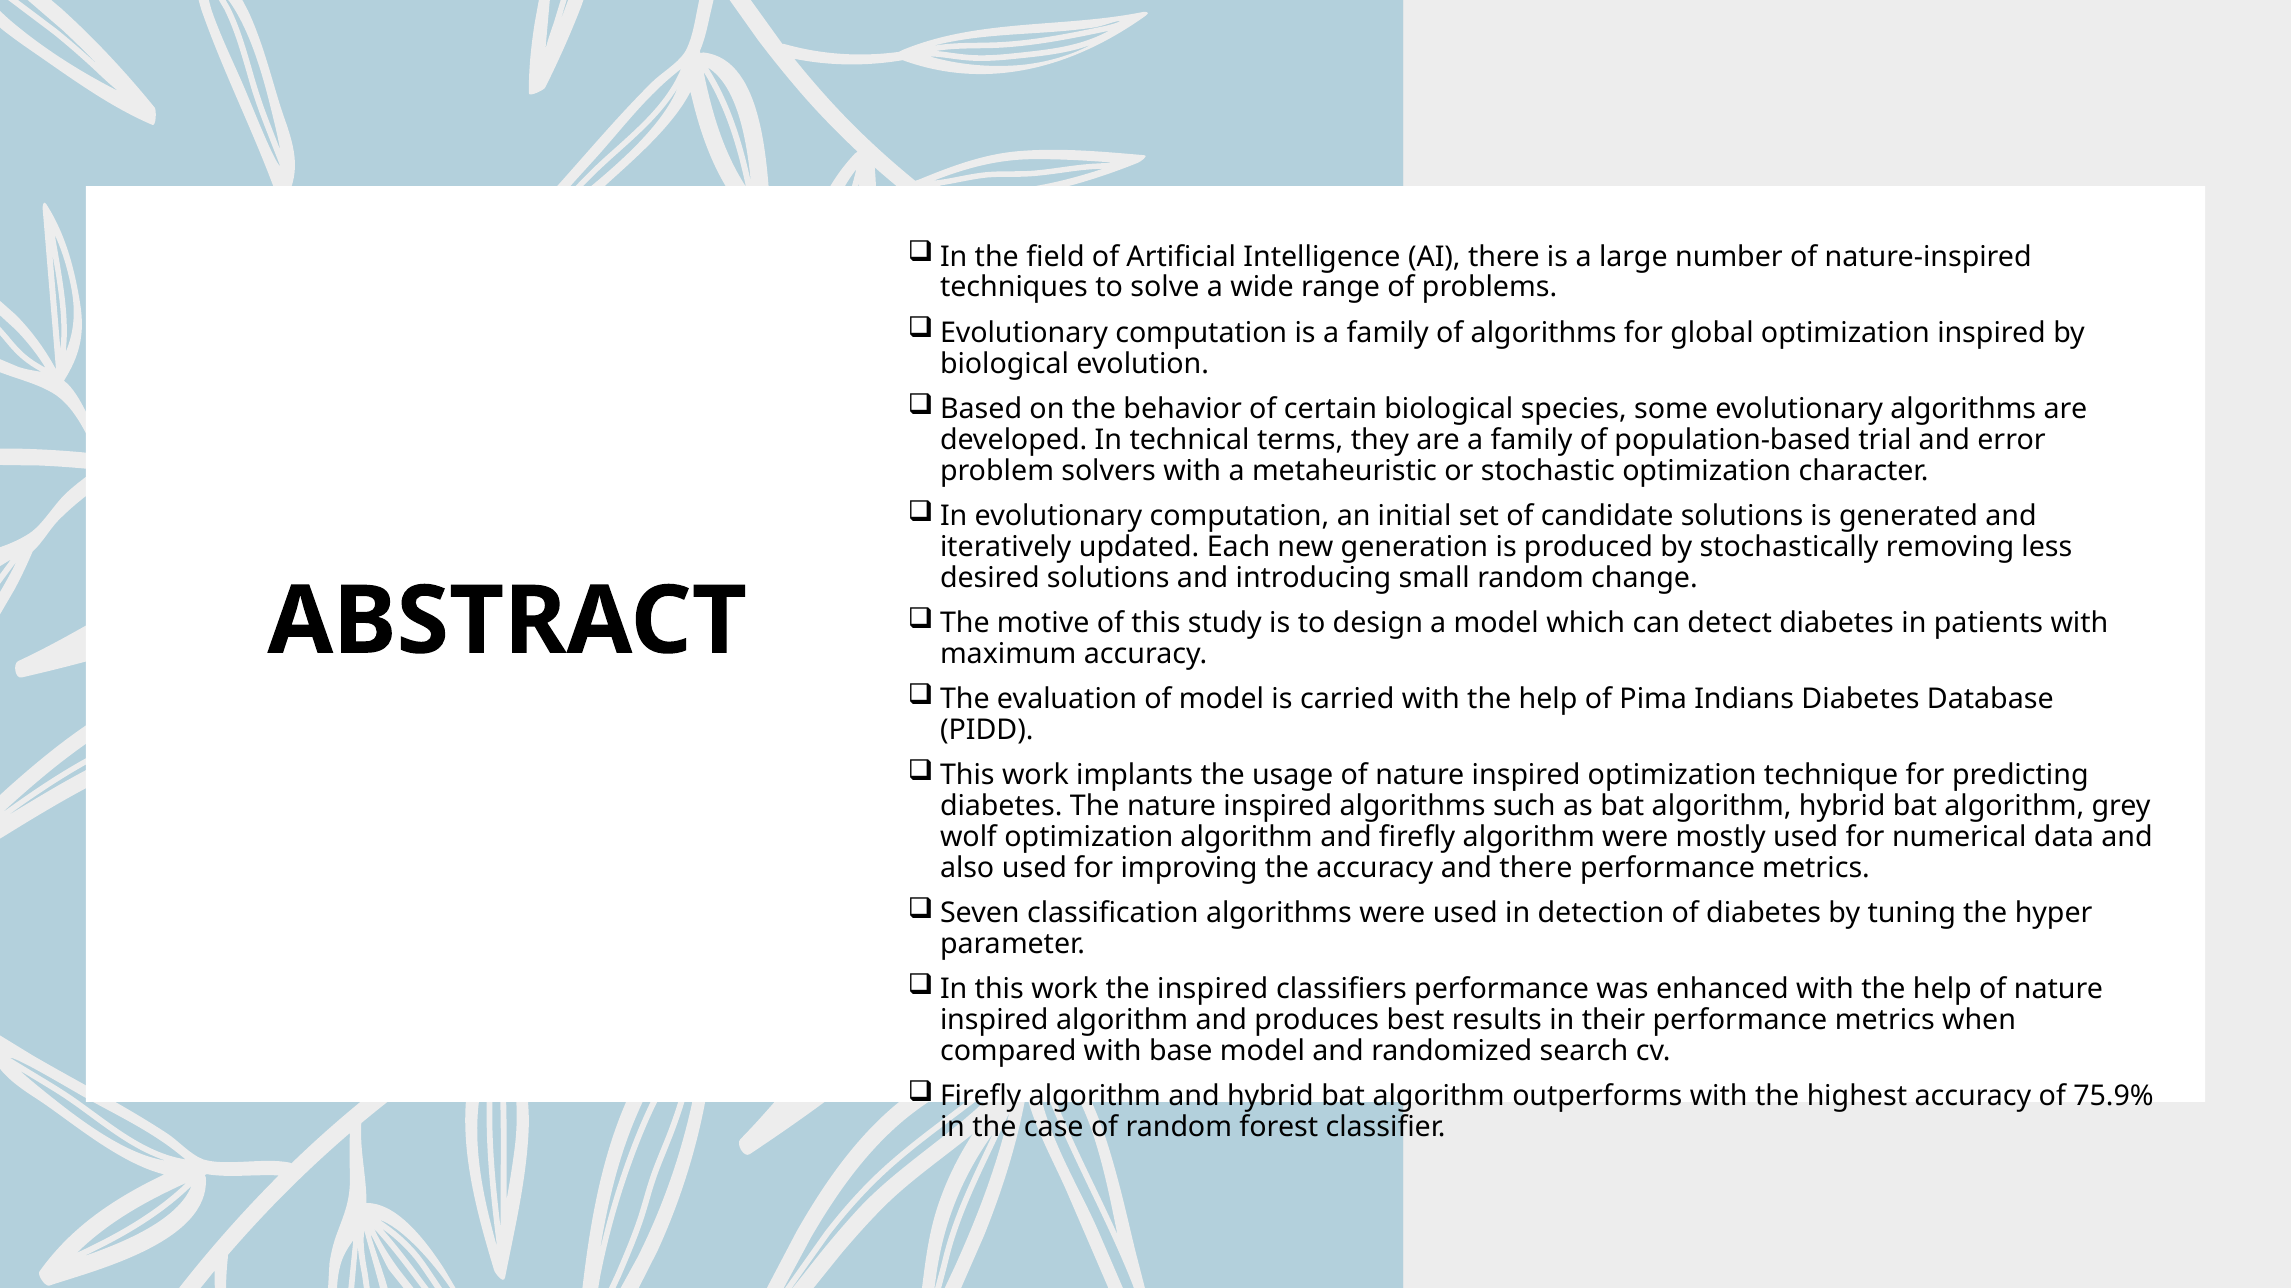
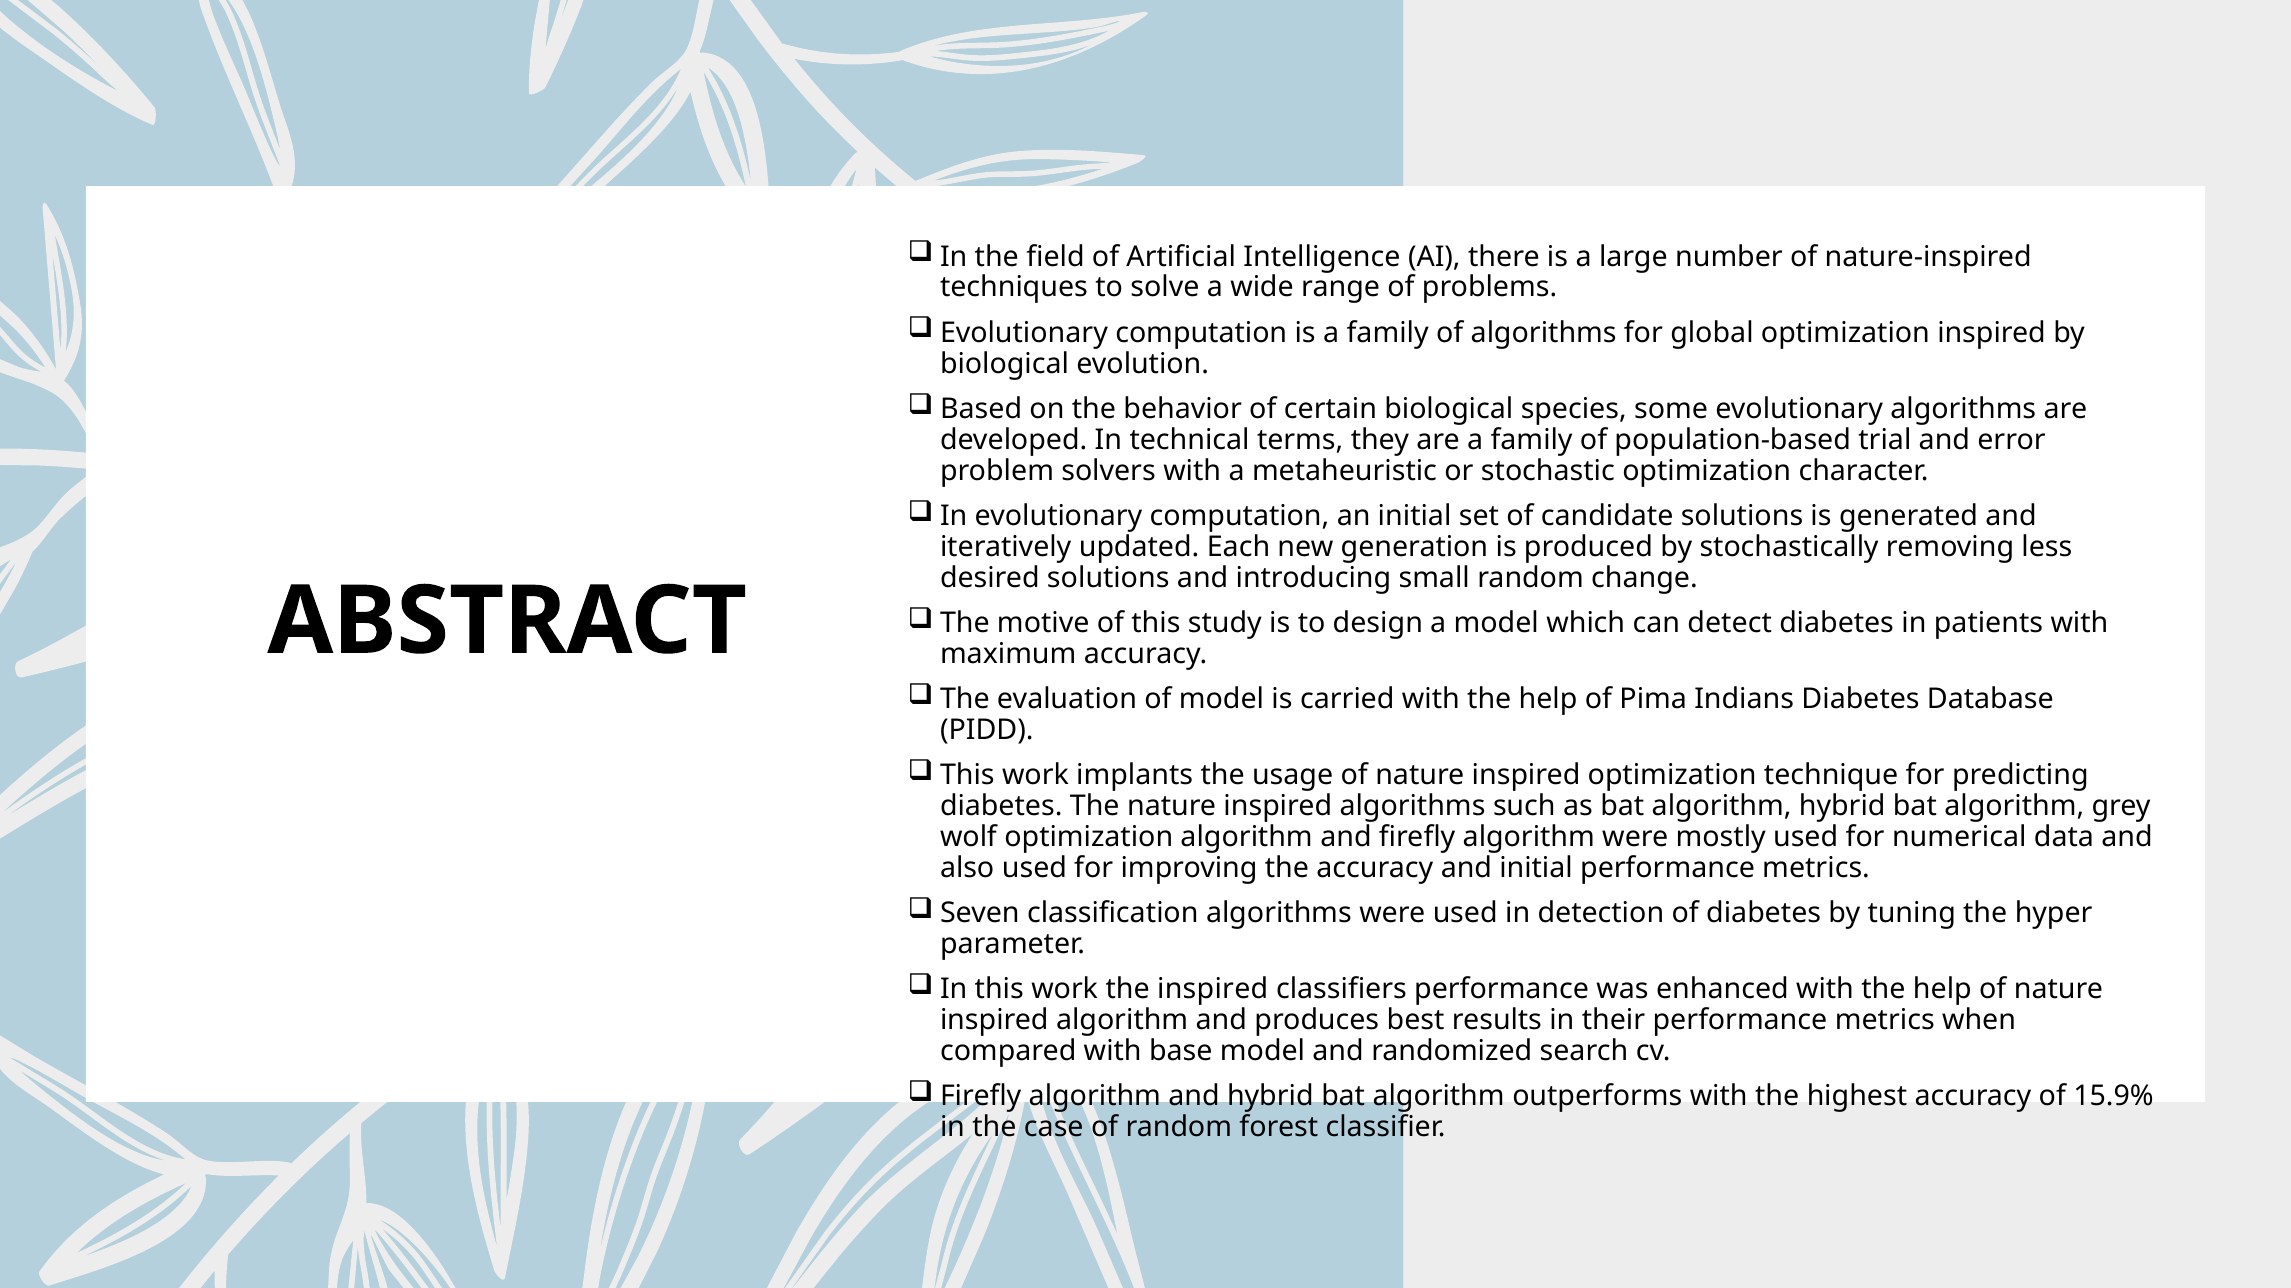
and there: there -> initial (1536, 868)
75.9%: 75.9% -> 15.9% (2114, 1097)
